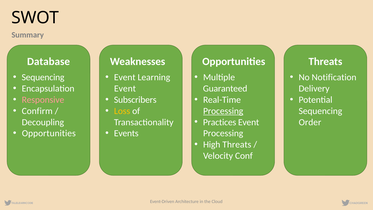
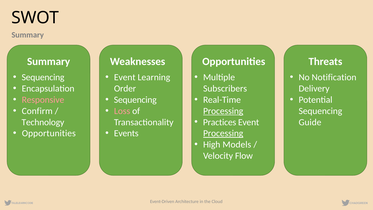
Database: Database -> Summary (49, 62)
Event: Event -> Order (125, 88)
Guaranteed: Guaranteed -> Subscribers (225, 88)
Subscribers: Subscribers -> Sequencing (135, 100)
Loss colour: yellow -> pink (122, 111)
Decoupling: Decoupling -> Technology (43, 122)
Order: Order -> Guide (310, 122)
Processing underline: none -> present (223, 133)
High Threats: Threats -> Models (237, 144)
Conf: Conf -> Flow (244, 156)
